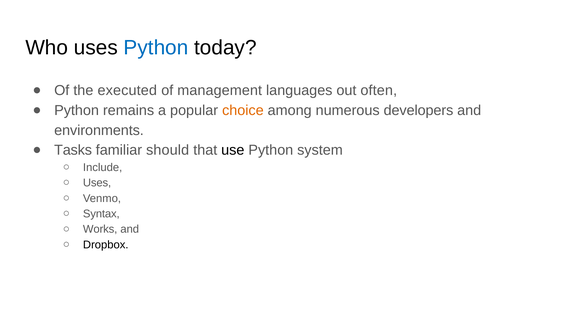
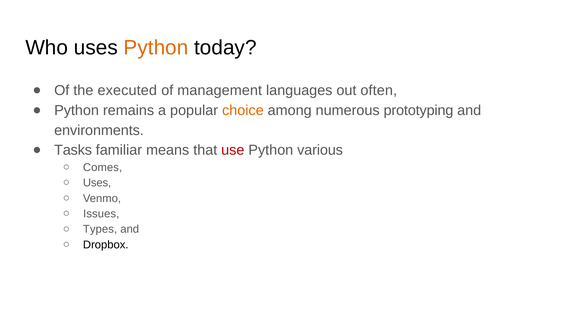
Python colour: blue -> orange (156, 48)
developers: developers -> prototyping (419, 110)
should: should -> means (168, 150)
use colour: black -> red (233, 150)
system: system -> various (320, 150)
Include: Include -> Comes (103, 167)
Syntax: Syntax -> Issues (101, 214)
Works: Works -> Types (100, 229)
